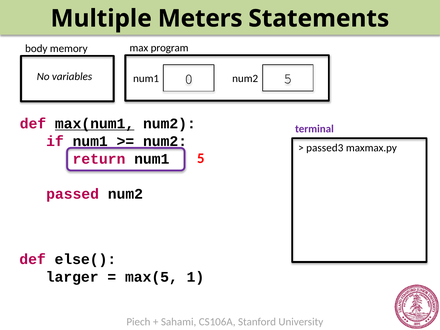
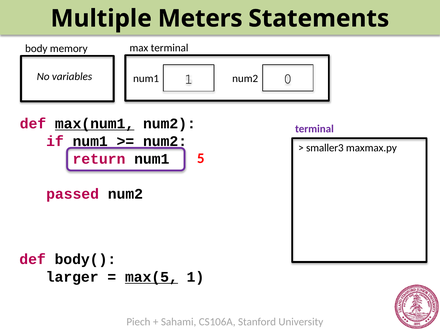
max program: program -> terminal (170, 48)
num1 0: 0 -> 1 (189, 79)
num2 5: 5 -> 0 (288, 79)
passed3: passed3 -> smaller3 (325, 148)
else(: else( -> body( (85, 259)
max(5 underline: none -> present (151, 277)
